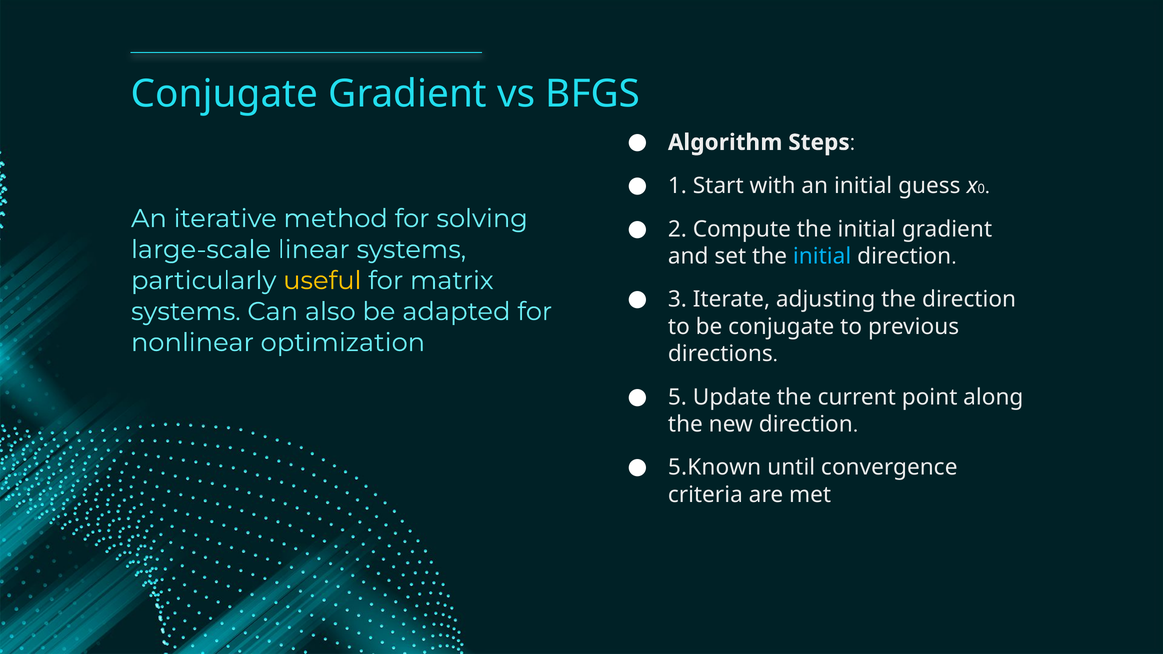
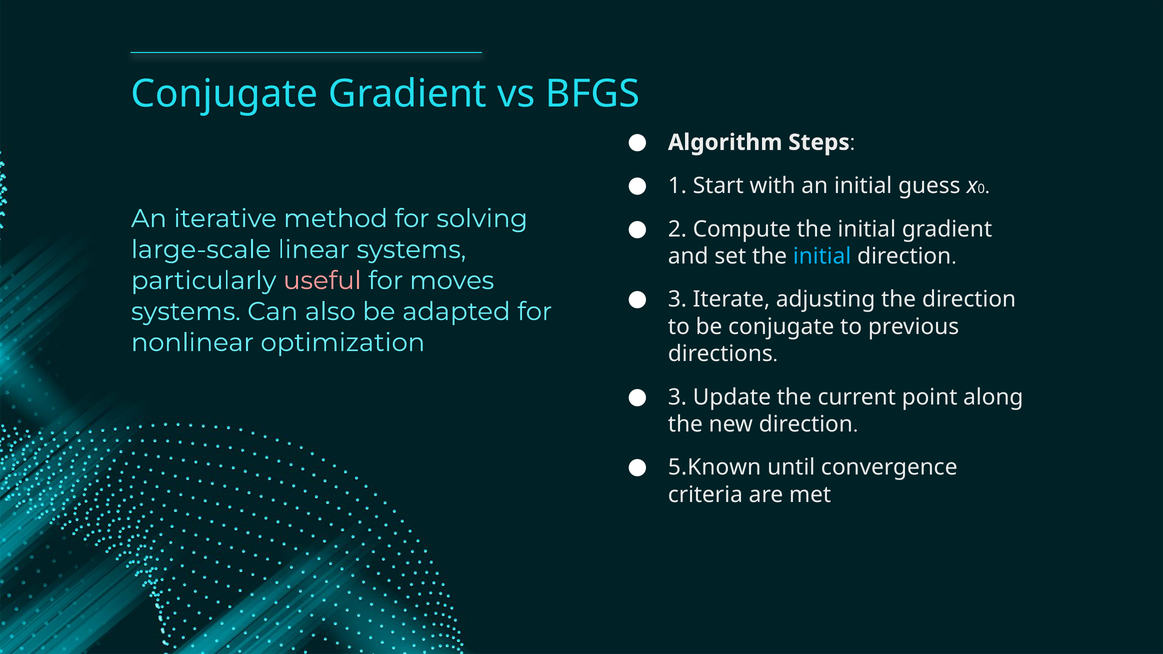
useful colour: yellow -> pink (322, 281)
matrix: matrix -> moves (452, 281)
5: 5 -> 3 (677, 397)
